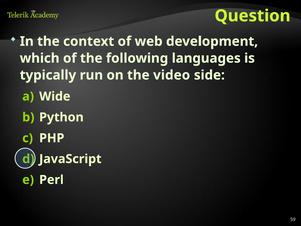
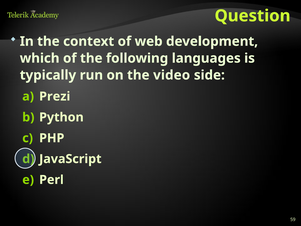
Wide: Wide -> Prezi (55, 96)
